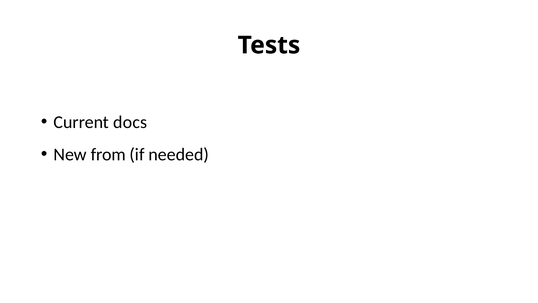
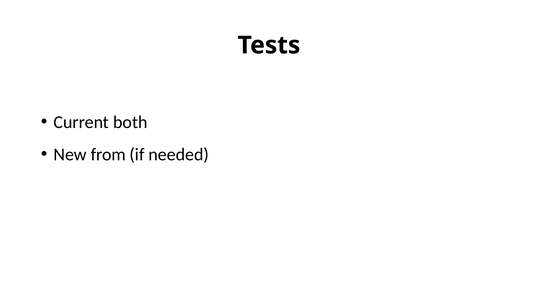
docs: docs -> both (130, 122)
